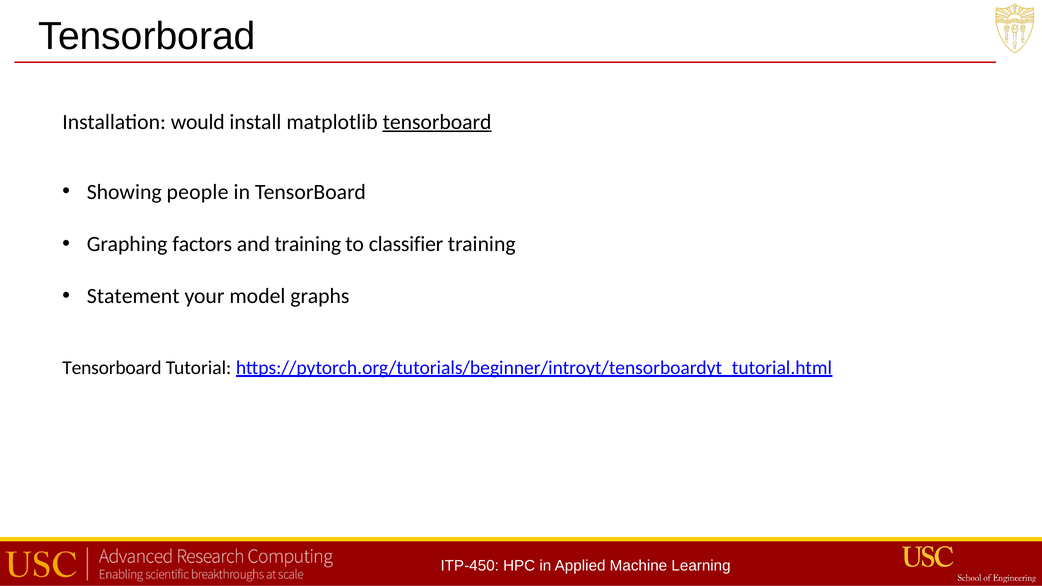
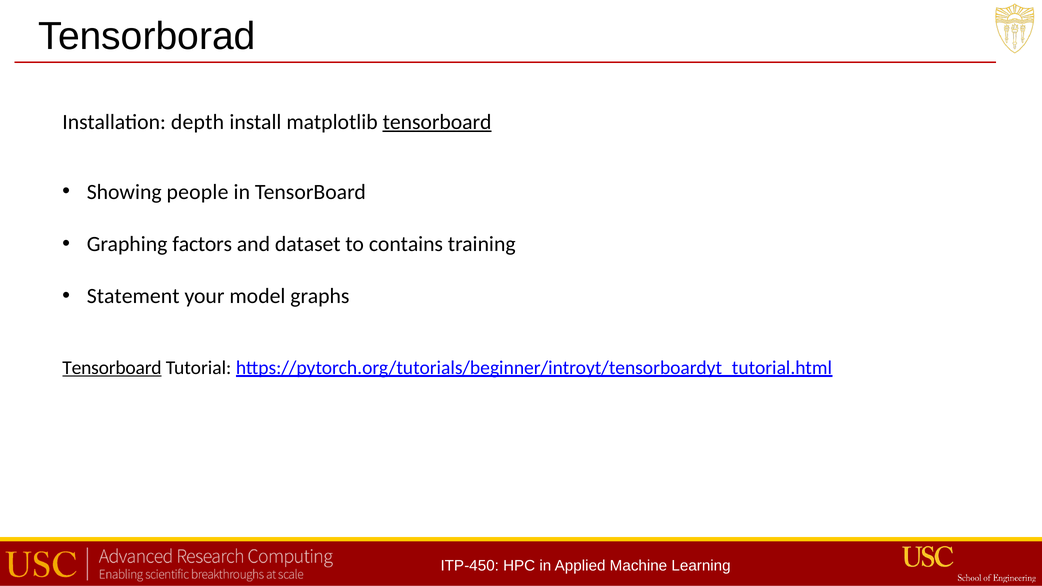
would: would -> depth (198, 122)
and training: training -> dataset (308, 244)
classifier: classifier -> contains (406, 244)
Tensorboard underline: none -> present (112, 368)
